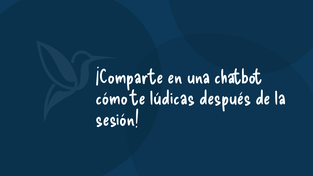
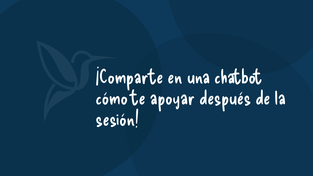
lúdicas: lúdicas -> apoyar (172, 98)
